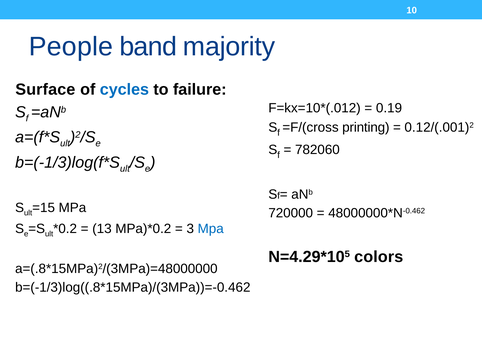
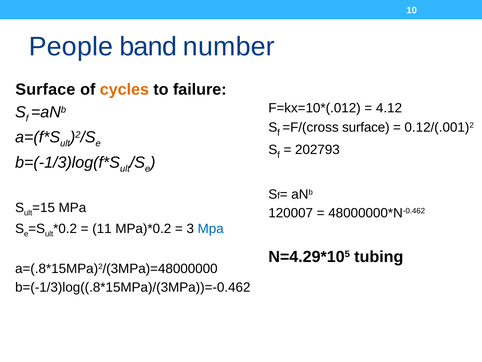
majority: majority -> number (229, 46)
cycles colour: blue -> orange (124, 90)
0.19: 0.19 -> 4.12 (389, 108)
=F/(cross printing: printing -> surface (366, 127)
782060: 782060 -> 202793 (317, 150)
720000: 720000 -> 120007 (291, 213)
13: 13 -> 11 (102, 229)
colors: colors -> tubing (379, 256)
